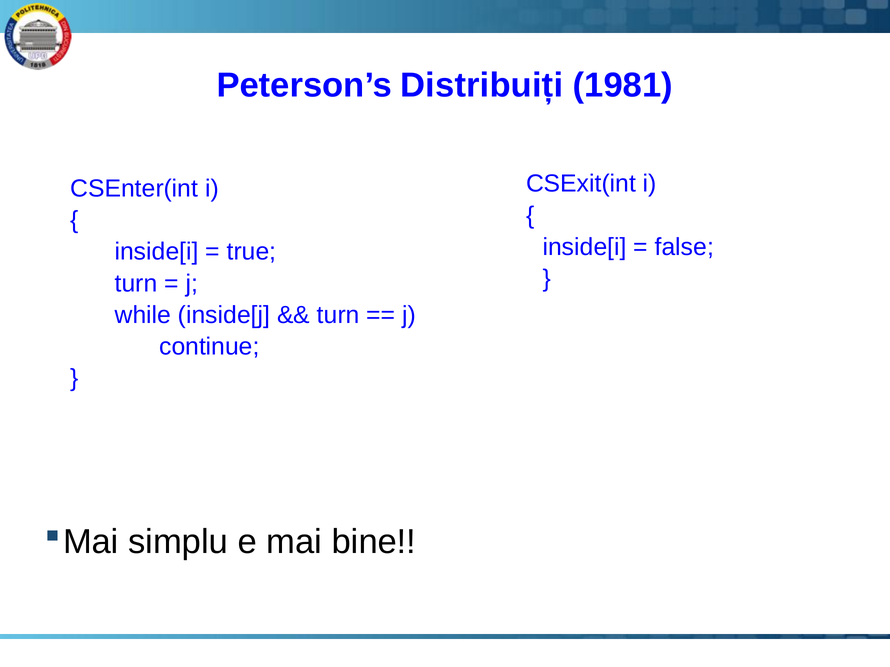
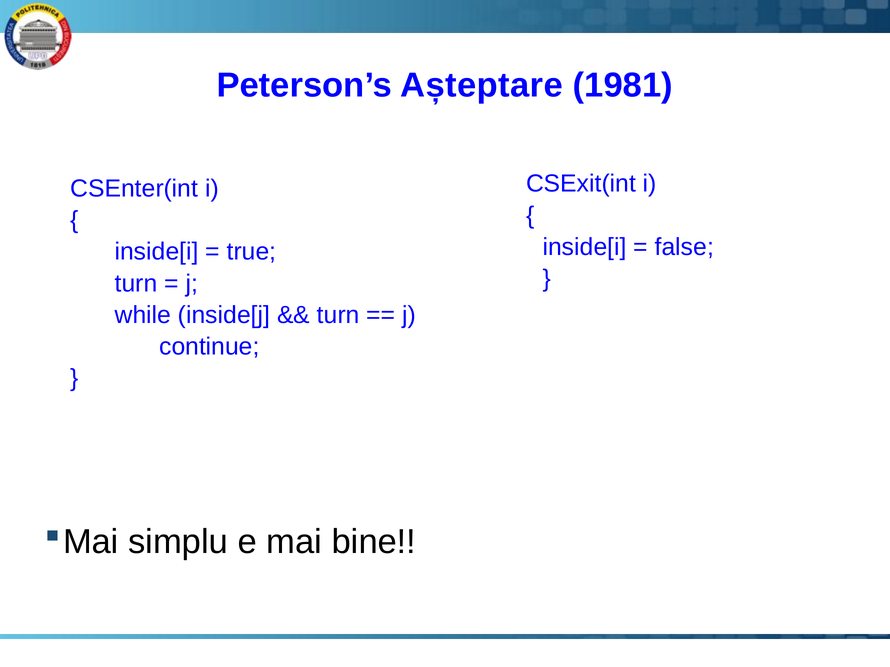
Distribuiți: Distribuiți -> Așteptare (482, 85)
